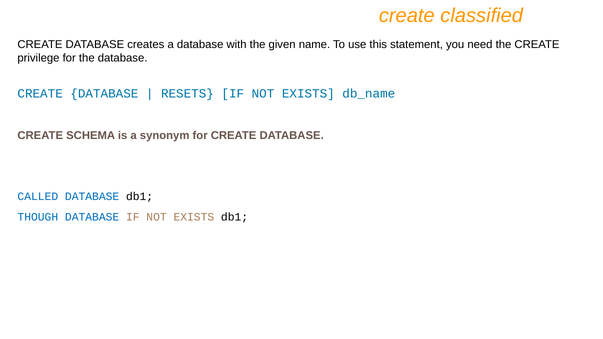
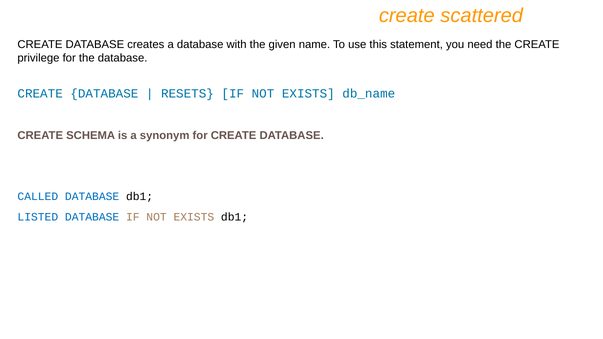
classified: classified -> scattered (482, 16)
THOUGH: THOUGH -> LISTED (38, 217)
